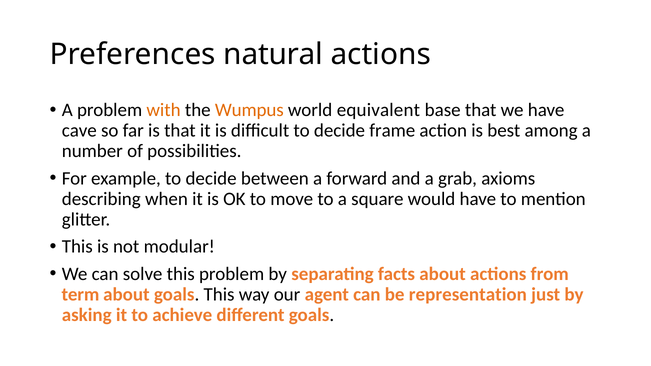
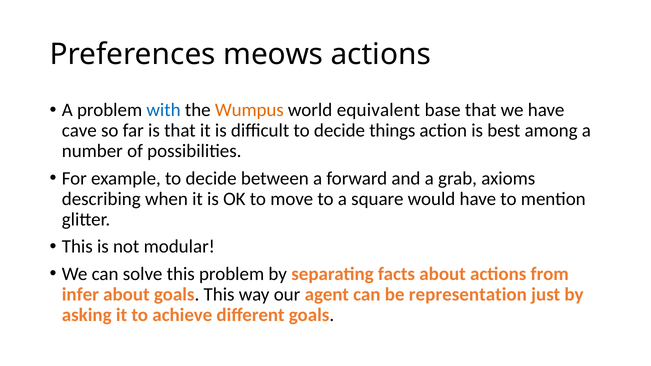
natural: natural -> meows (273, 55)
with colour: orange -> blue (164, 110)
frame: frame -> things (392, 131)
term: term -> infer (80, 295)
